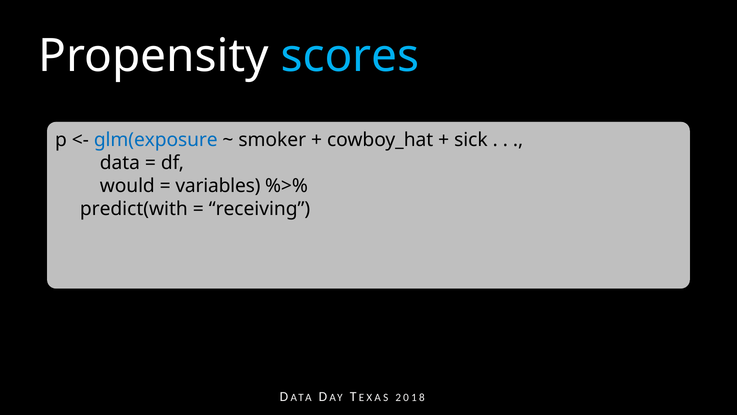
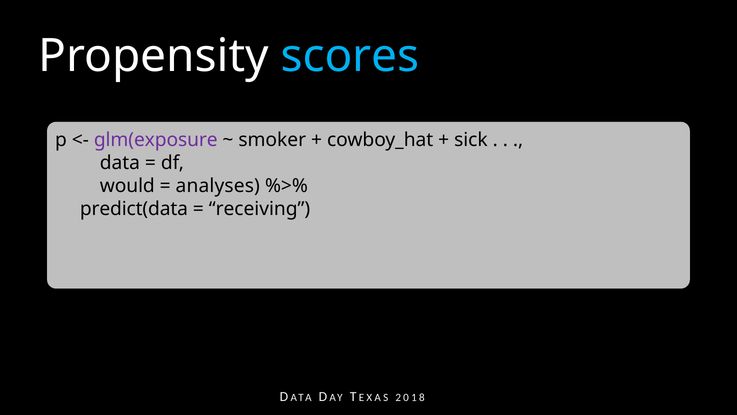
glm(exposure colour: blue -> purple (156, 140)
variables: variables -> analyses (218, 186)
predict(with: predict(with -> predict(data (134, 209)
